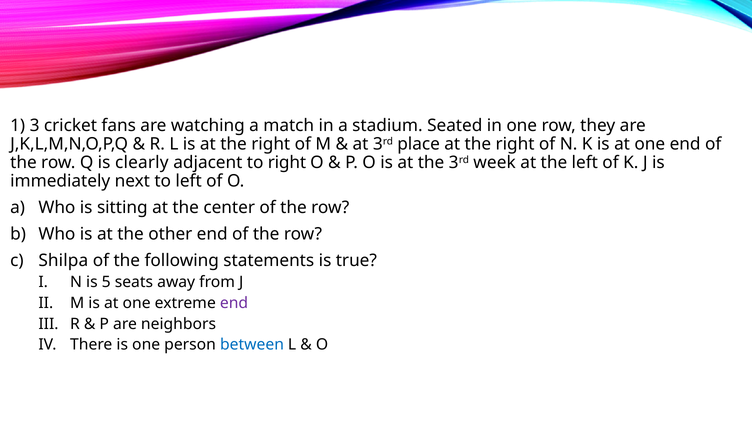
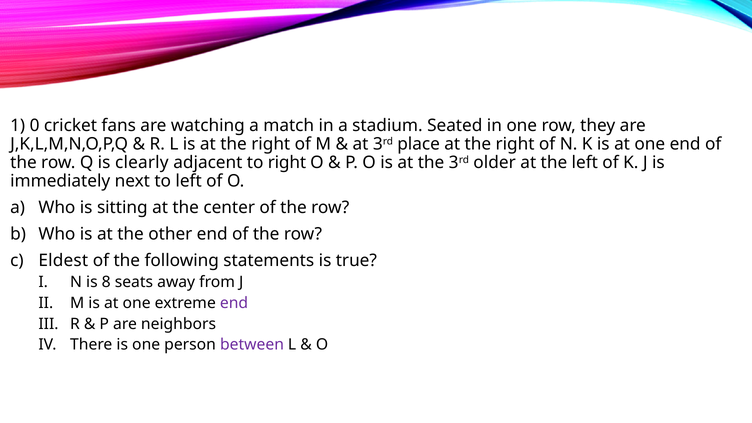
3: 3 -> 0 (35, 125)
week: week -> older (495, 163)
Shilpa: Shilpa -> Eldest (63, 261)
5: 5 -> 8 (106, 282)
between colour: blue -> purple (252, 345)
